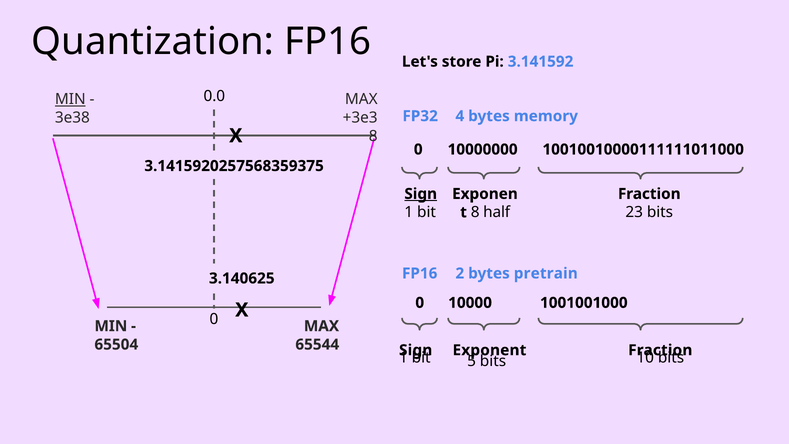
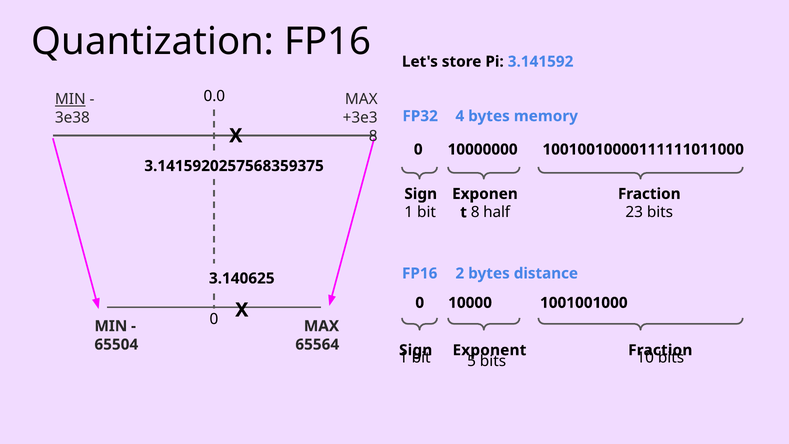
Sign underline: present -> none (421, 194)
pretrain: pretrain -> distance (546, 273)
65544: 65544 -> 65564 (317, 344)
